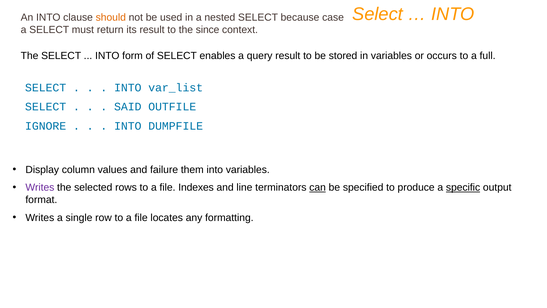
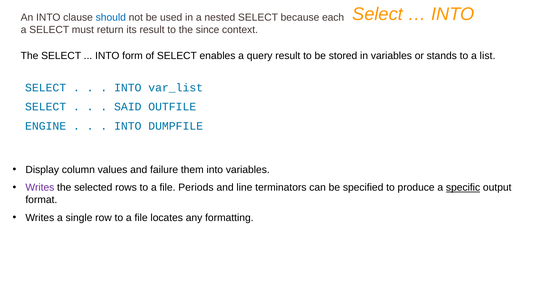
should colour: orange -> blue (111, 17)
case: case -> each (333, 17)
occurs: occurs -> stands (442, 56)
full: full -> list (488, 56)
IGNORE: IGNORE -> ENGINE (46, 126)
Indexes: Indexes -> Periods (196, 187)
can underline: present -> none (318, 187)
